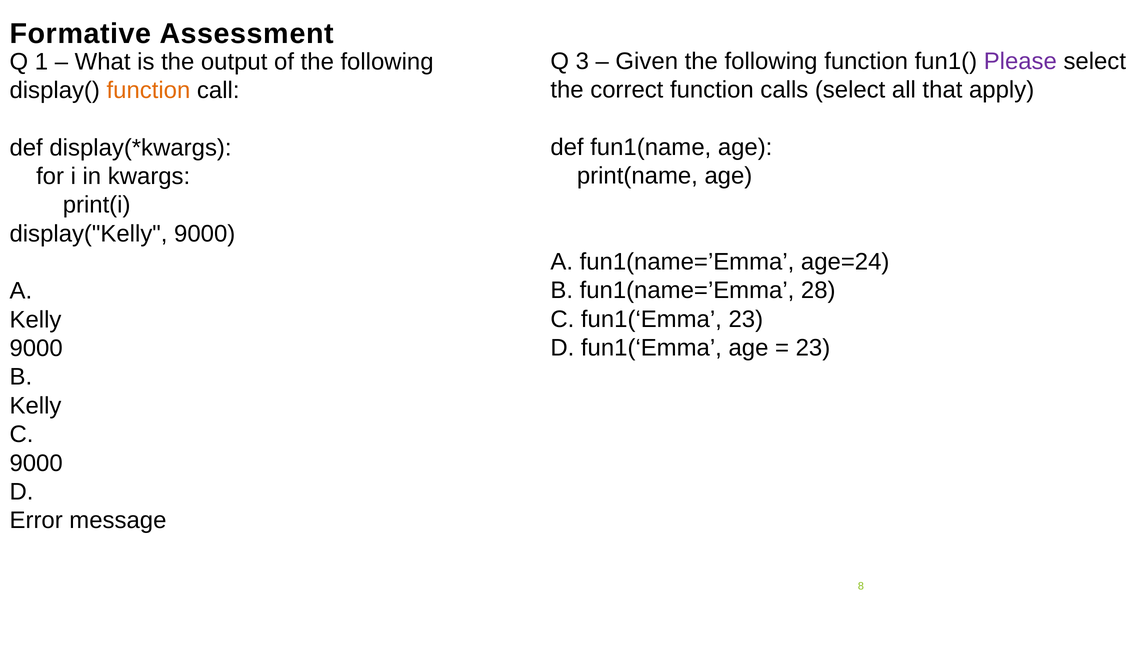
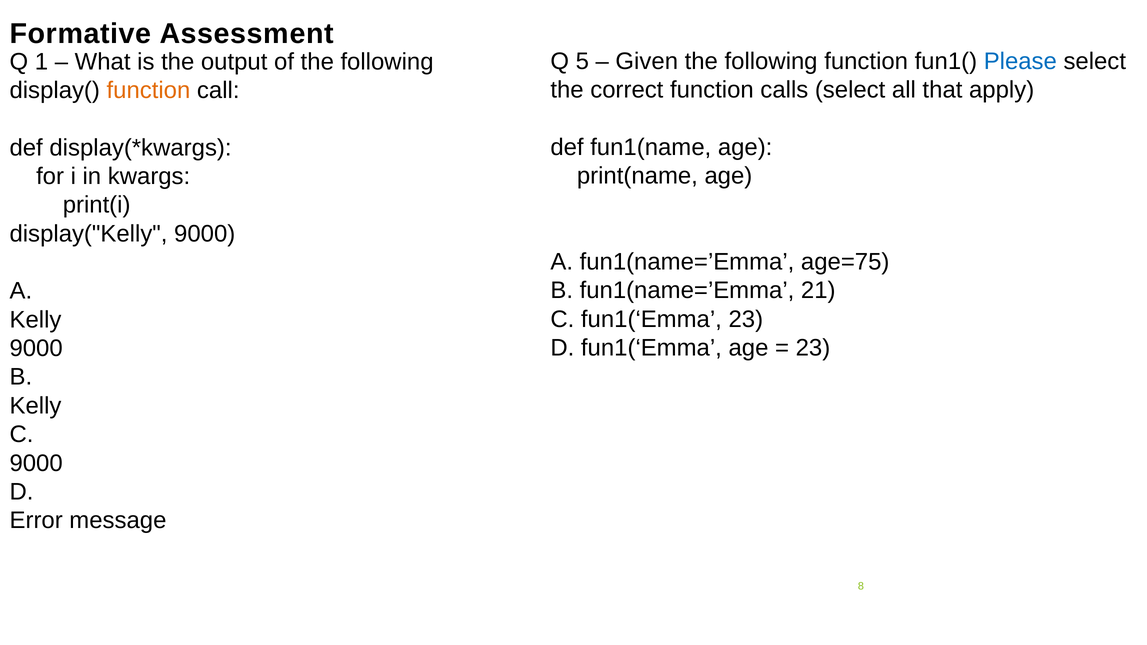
3: 3 -> 5 (582, 61)
Please colour: purple -> blue (1020, 61)
age=24: age=24 -> age=75 (845, 262)
28: 28 -> 21 (818, 291)
